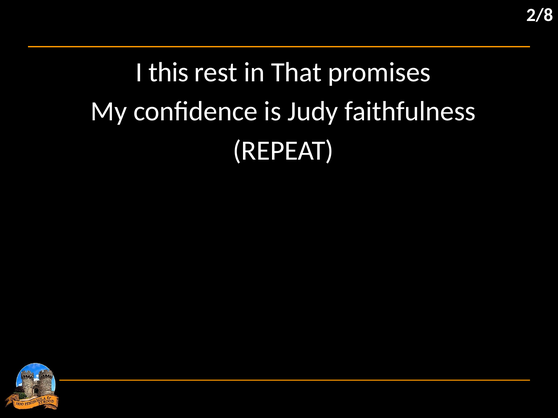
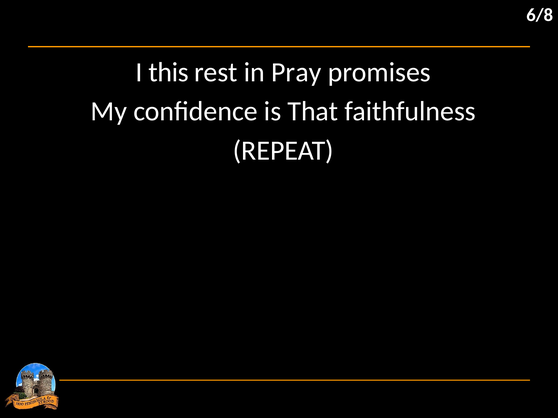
2/8: 2/8 -> 6/8 (540, 15)
That: That -> Pray (296, 73)
Judy: Judy -> That (313, 112)
